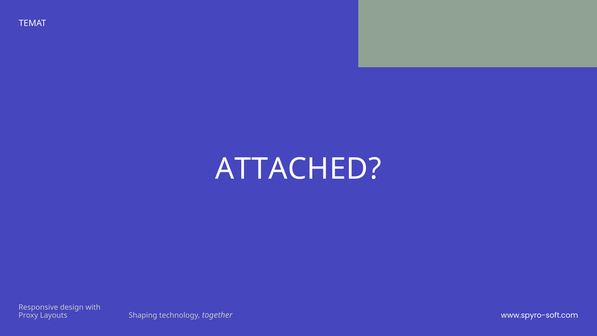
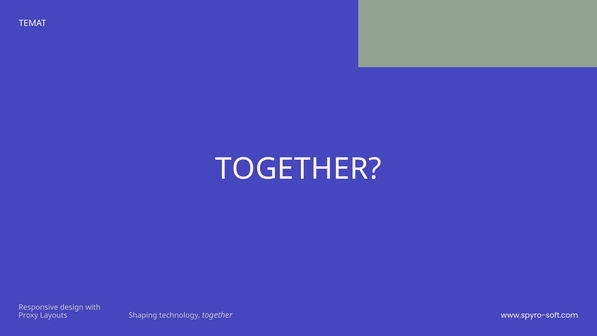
ATTACHED: ATTACHED -> TOGETHER (298, 169)
